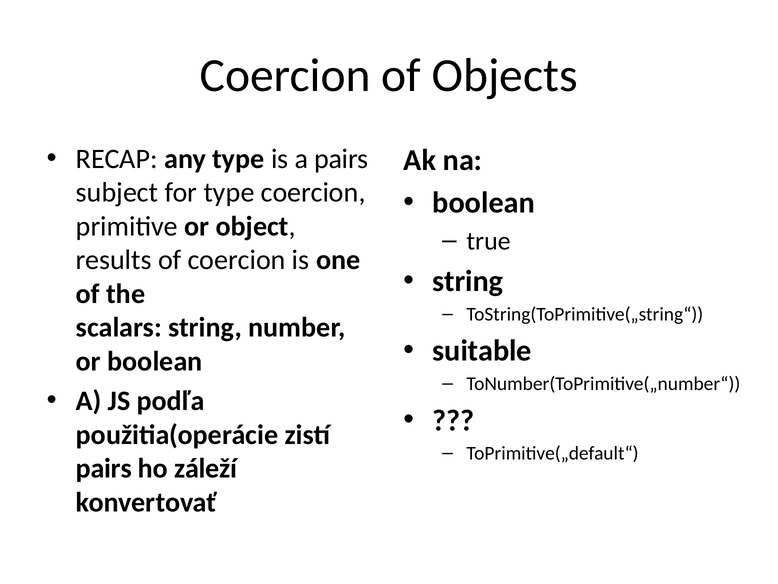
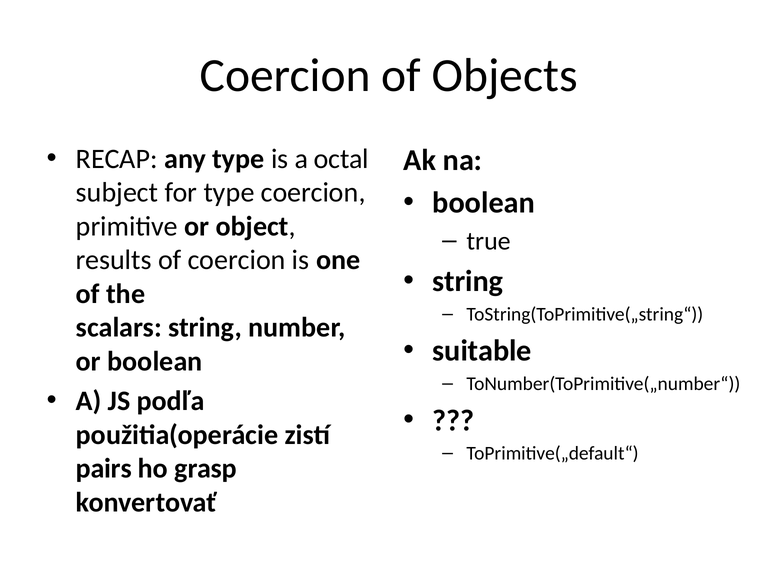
a pairs: pairs -> octal (341, 159)
záleží: záleží -> grasp (206, 468)
